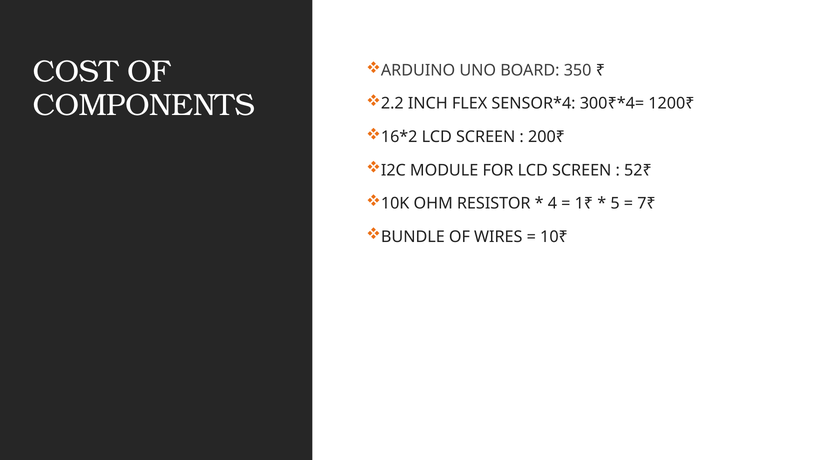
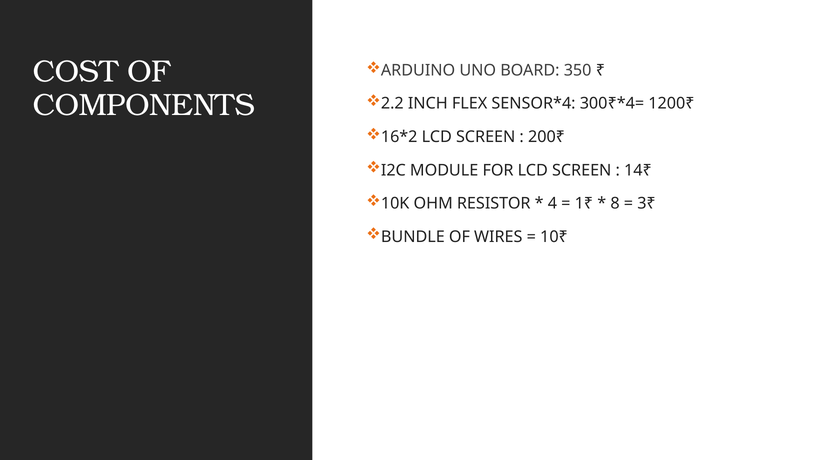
52₹: 52₹ -> 14₹ (638, 170)
5: 5 -> 8 (615, 204)
7₹: 7₹ -> 3₹ (647, 204)
